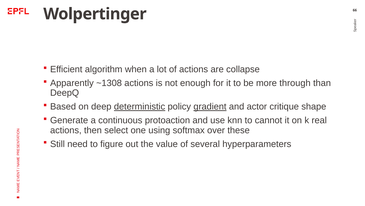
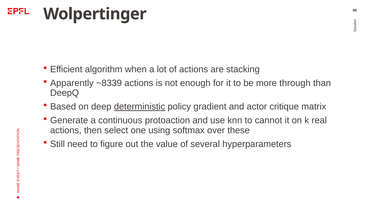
collapse: collapse -> stacking (243, 69)
~1308: ~1308 -> ~8339 (109, 83)
gradient underline: present -> none (210, 106)
shape: shape -> matrix (314, 106)
